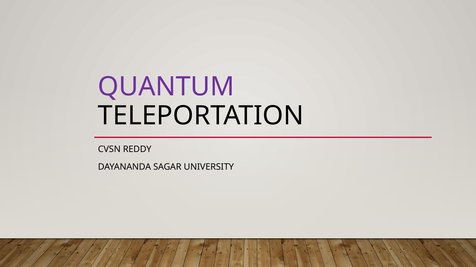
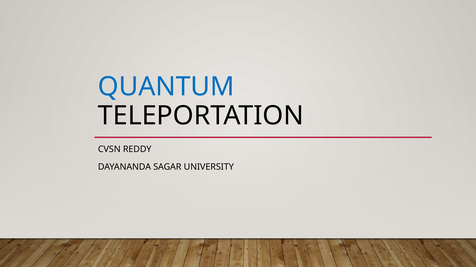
QUANTUM colour: purple -> blue (166, 87)
